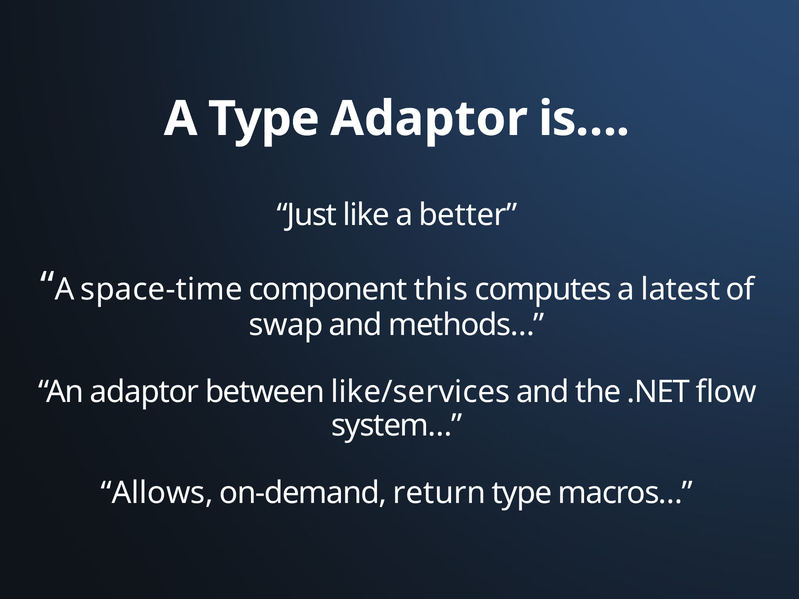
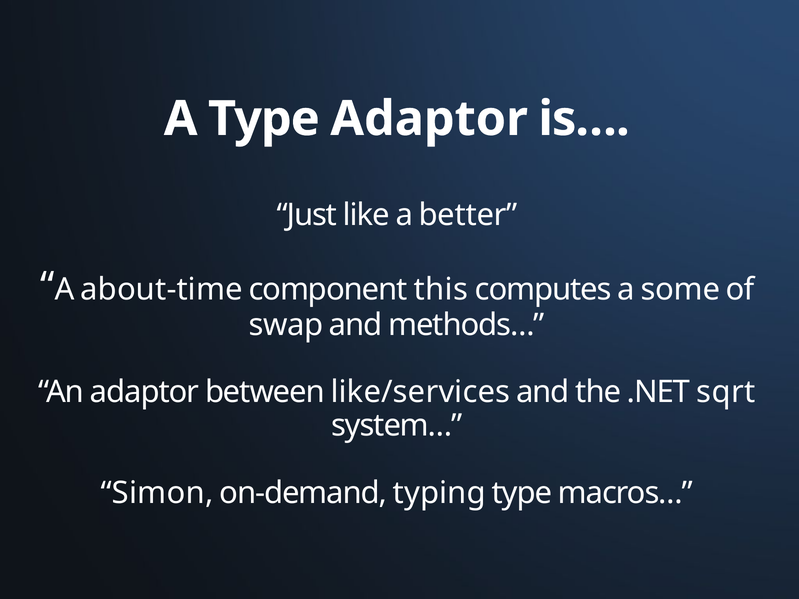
space-time: space-time -> about-time (162, 290)
latest: latest -> some (681, 290)
flow: flow -> sqrt (726, 392)
Allows: Allows -> Simon (157, 493)
return: return -> typing (439, 493)
